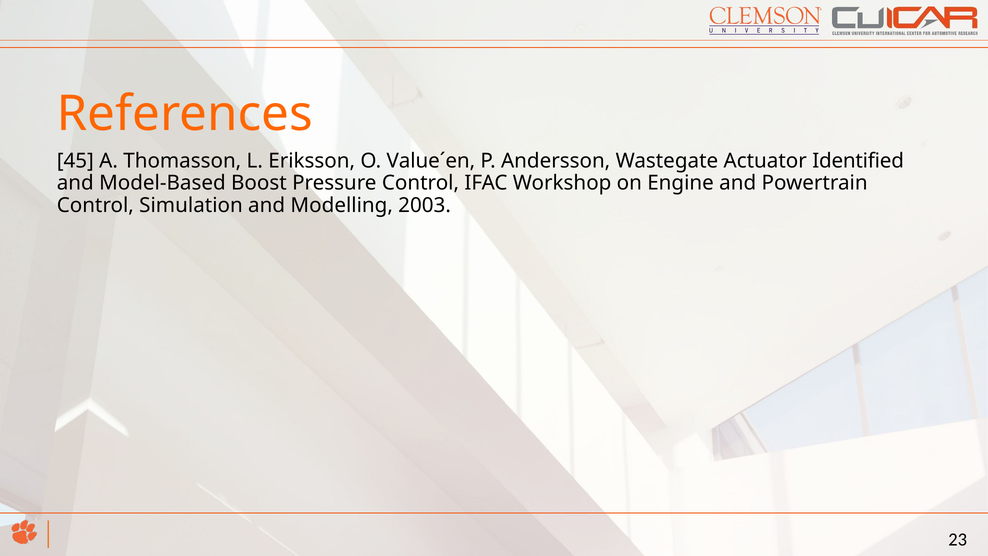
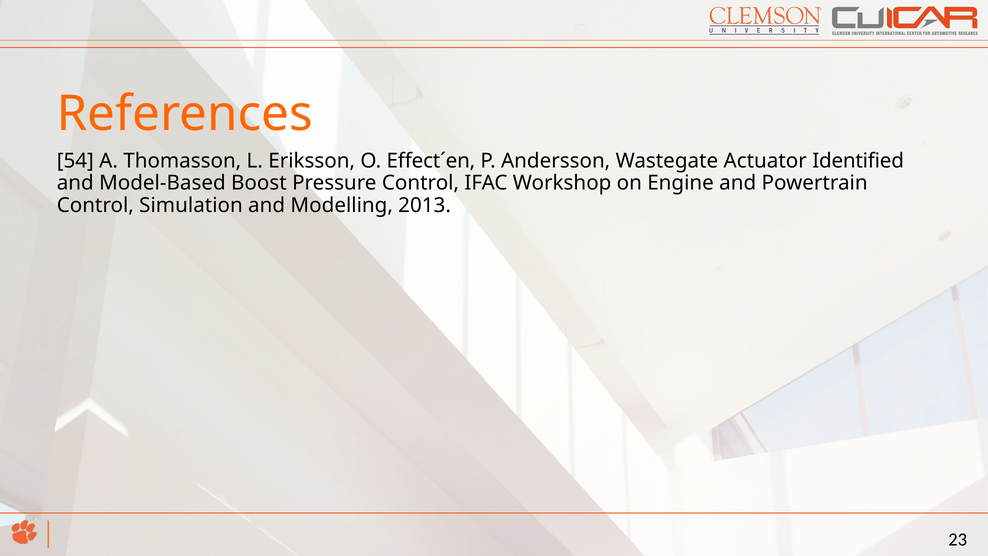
45: 45 -> 54 (75, 161)
Value´en: Value´en -> Effect´en (431, 161)
2003: 2003 -> 2013 (425, 205)
